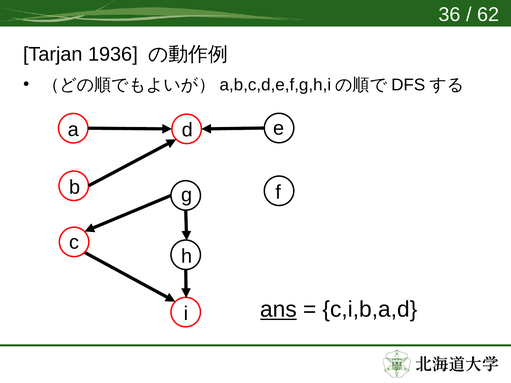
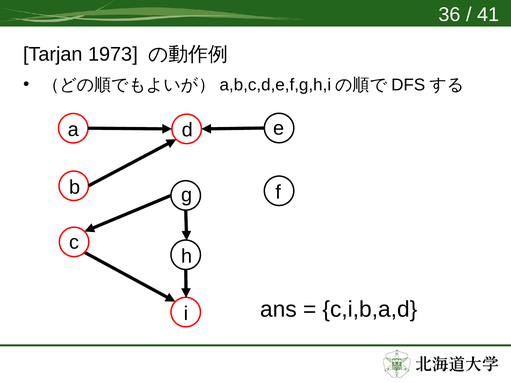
62: 62 -> 41 (488, 15)
1936: 1936 -> 1973 (113, 54)
ans underline: present -> none (278, 310)
